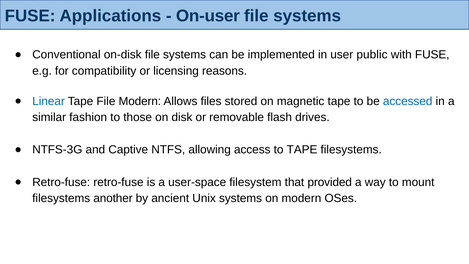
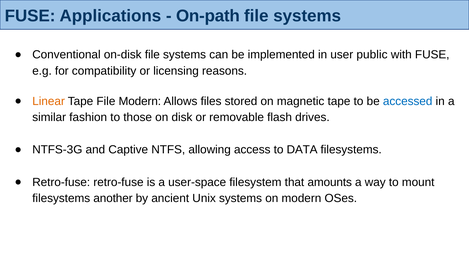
On-user: On-user -> On-path (208, 16)
Linear colour: blue -> orange (49, 101)
to TAPE: TAPE -> DATA (302, 150)
provided: provided -> amounts (330, 182)
